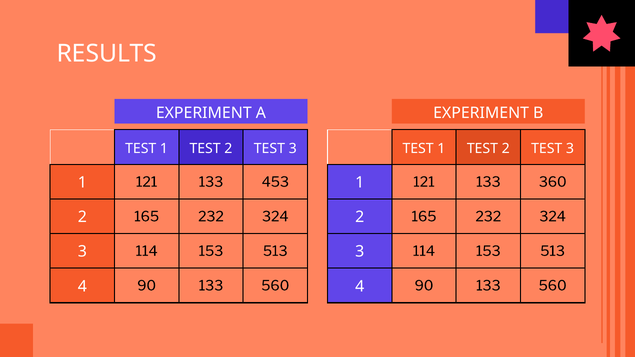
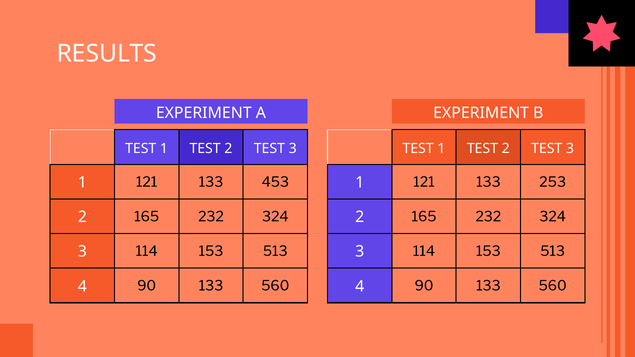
360: 360 -> 253 (553, 182)
